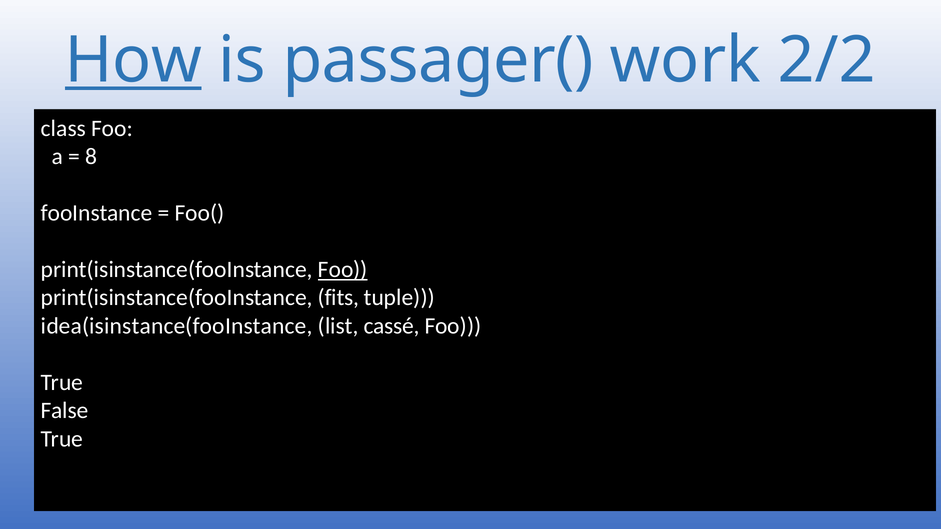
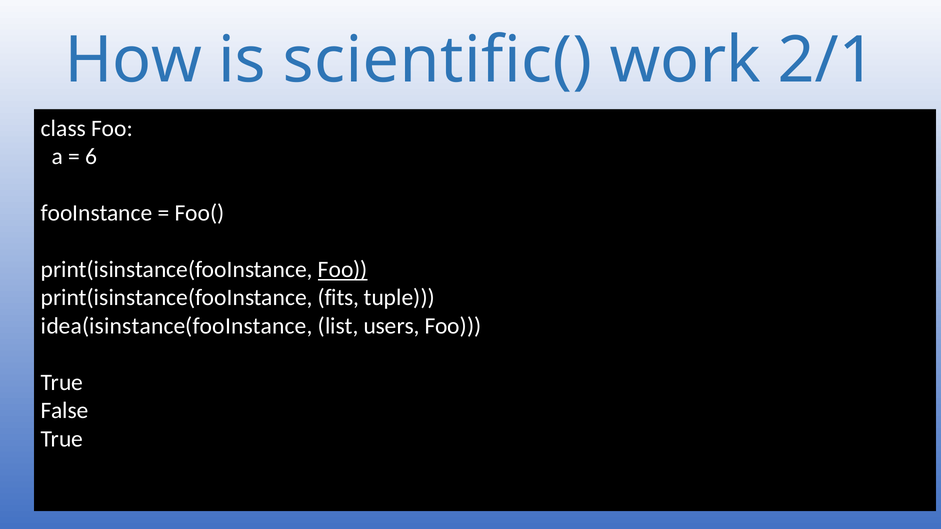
How underline: present -> none (133, 60)
passager(: passager( -> scientific( (437, 60)
2/2: 2/2 -> 2/1 (827, 60)
8: 8 -> 6 (91, 157)
cassé: cassé -> users (392, 326)
